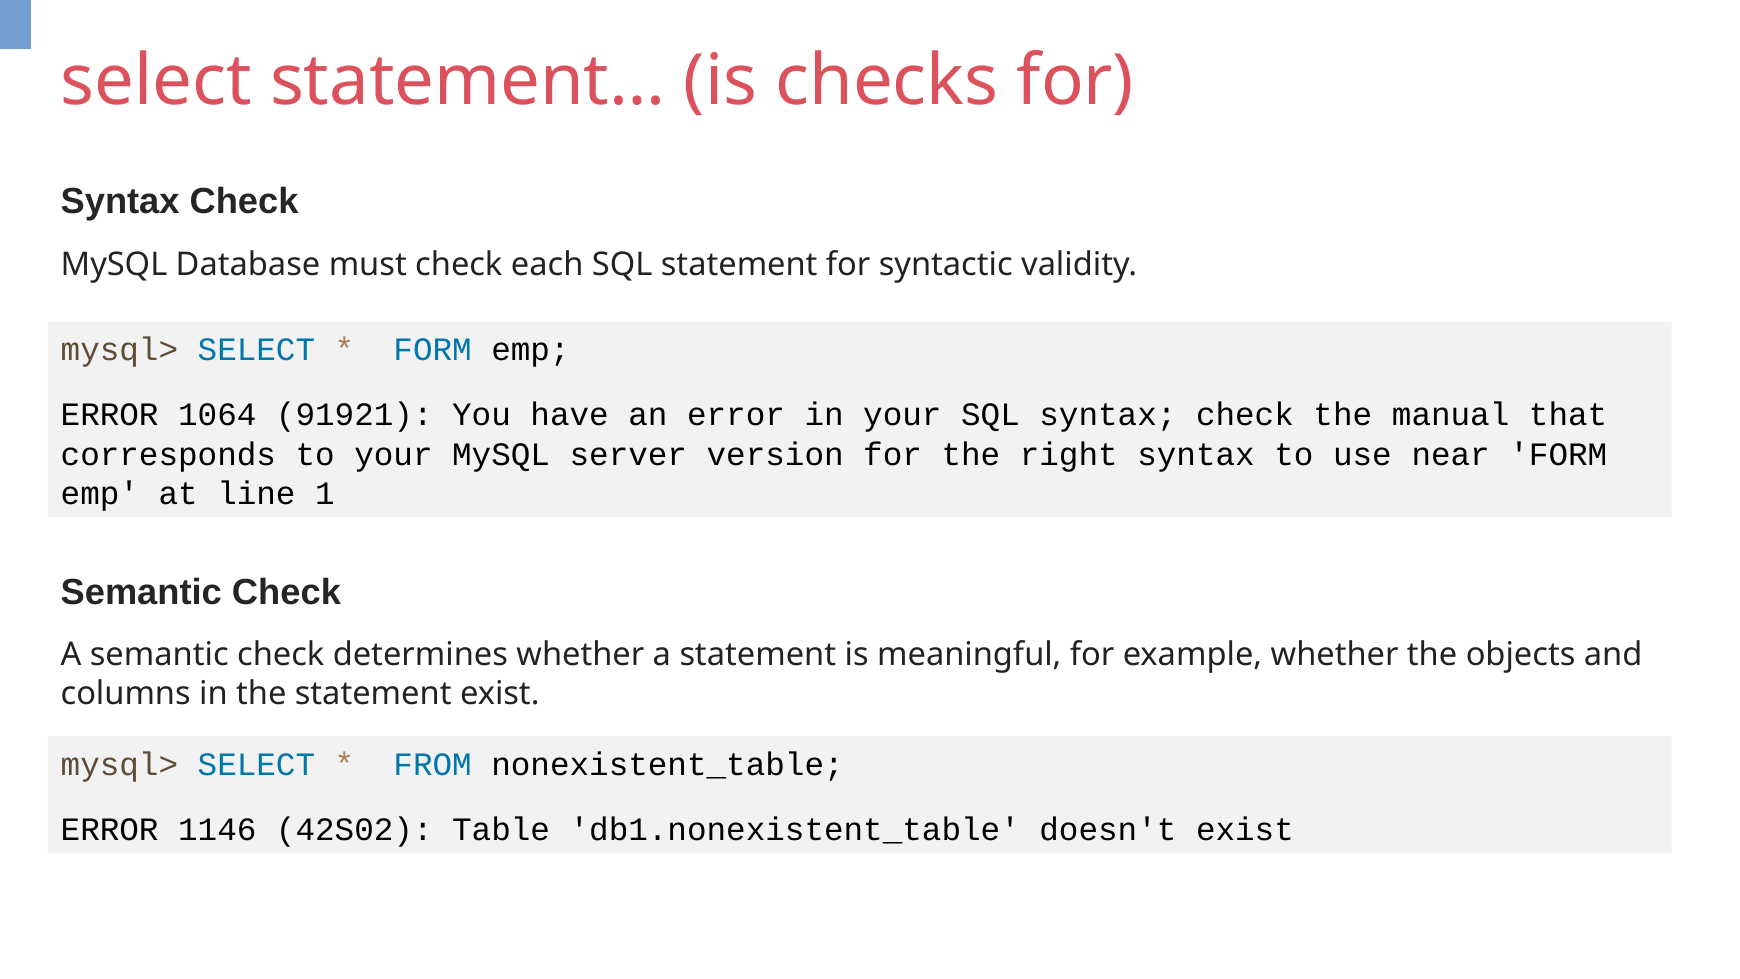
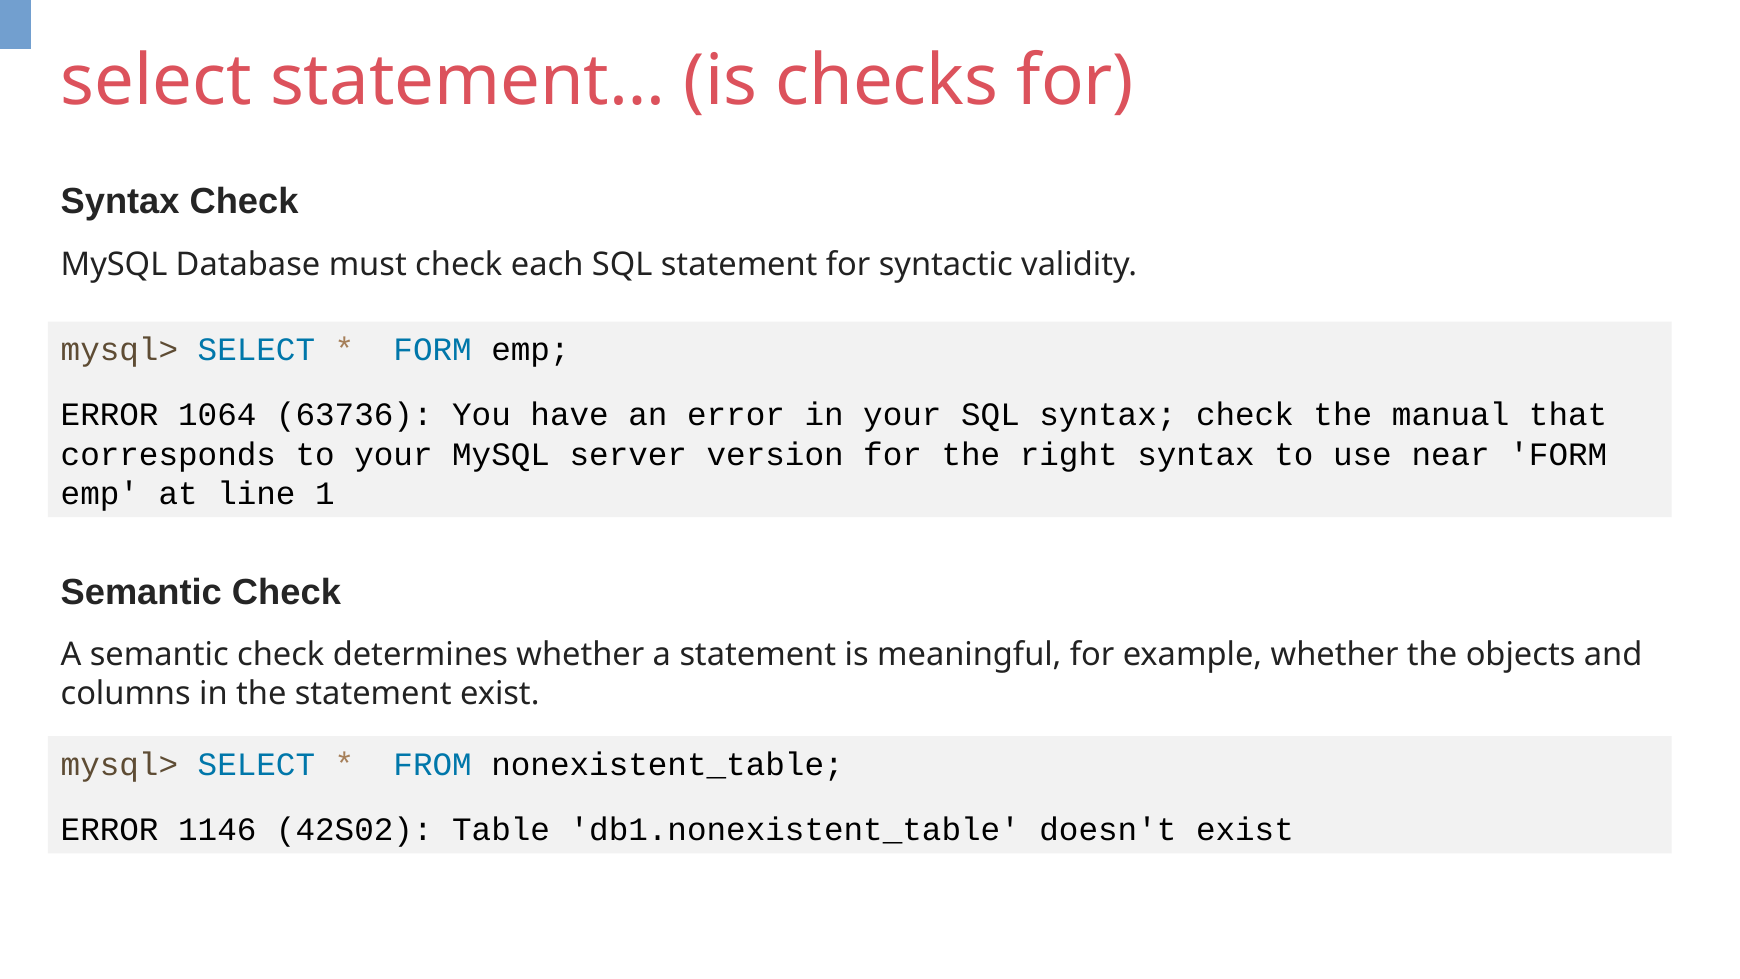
91921: 91921 -> 63736 (354, 415)
